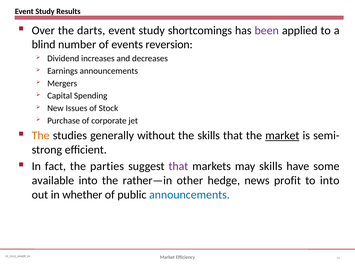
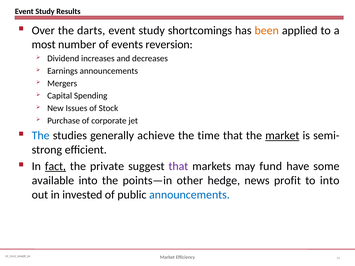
been colour: purple -> orange (267, 30)
blind: blind -> most (44, 45)
The colour: orange -> blue (41, 136)
without: without -> achieve (156, 136)
the skills: skills -> time (209, 136)
fact underline: none -> present (55, 166)
parties: parties -> private (107, 166)
may skills: skills -> fund (271, 166)
rather—in: rather—in -> points—in (147, 181)
whether: whether -> invested (82, 195)
